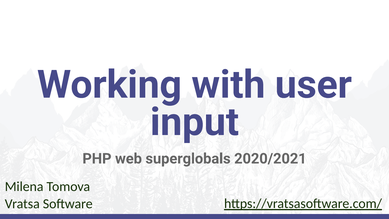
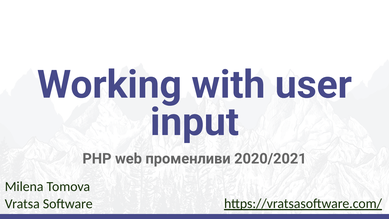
superglobals: superglobals -> променливи (188, 159)
